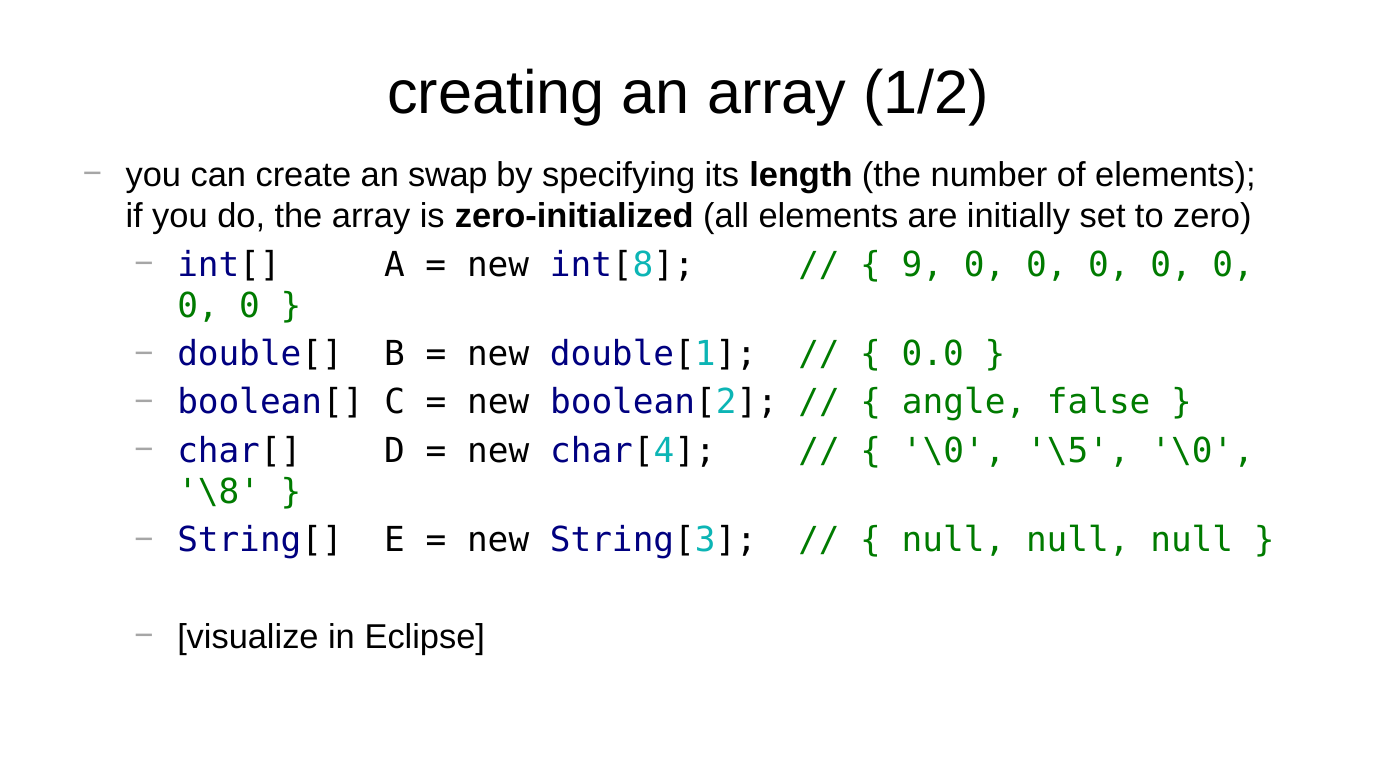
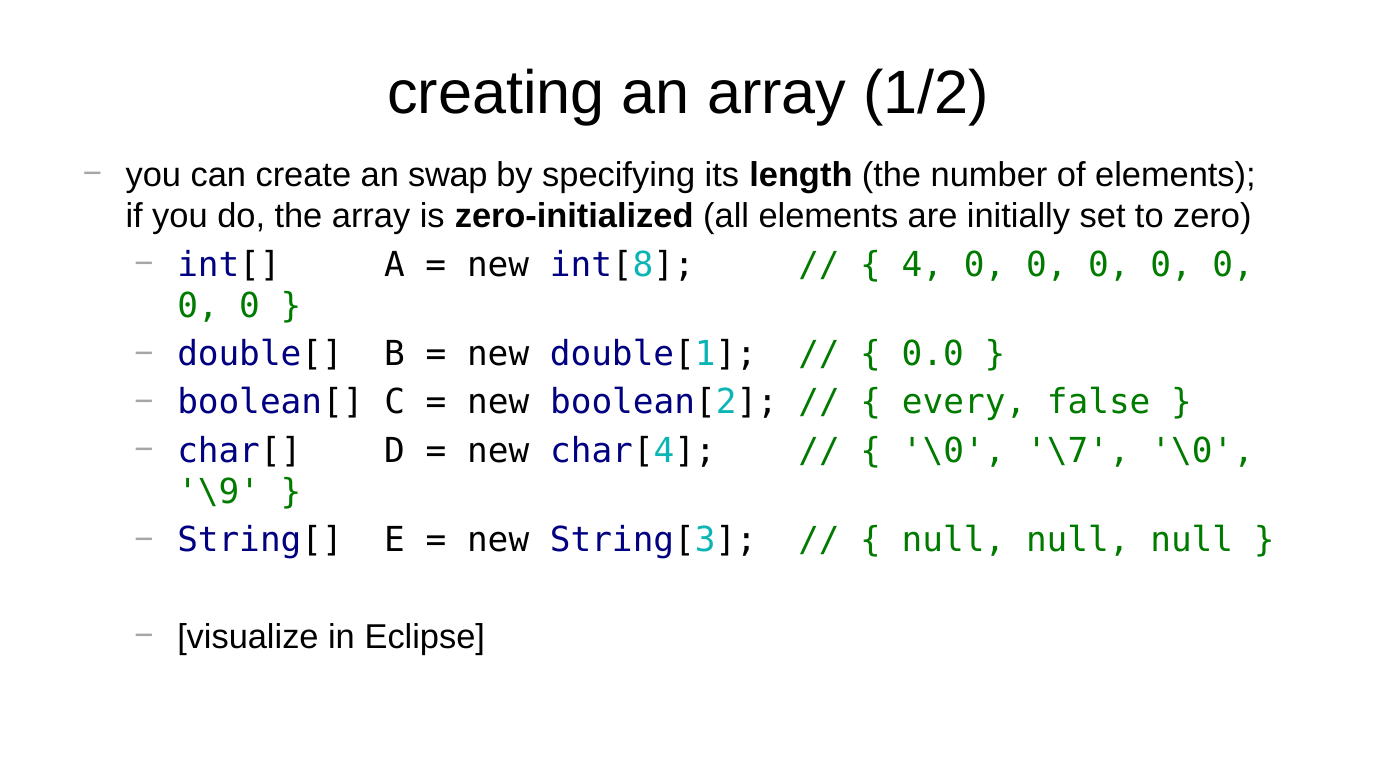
9: 9 -> 4 (922, 265)
angle: angle -> every (964, 402)
\5: \5 -> \7 (1078, 450)
\8: \8 -> \9 (219, 492)
